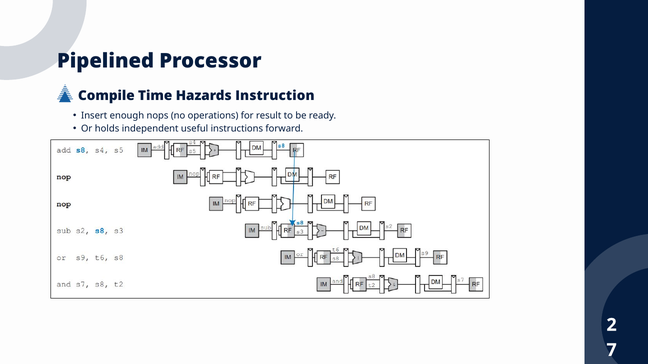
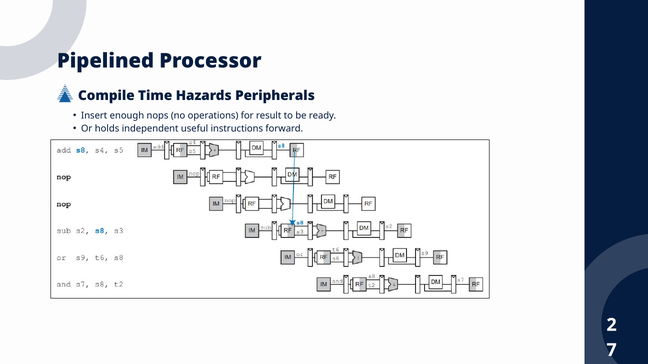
Instruction: Instruction -> Peripherals (275, 96)
